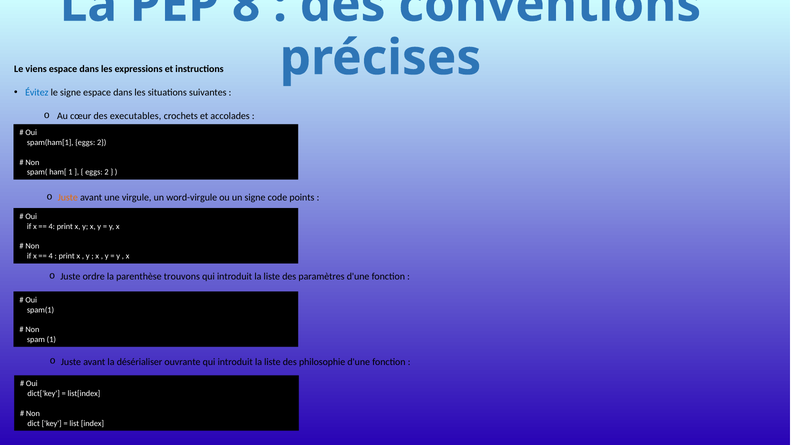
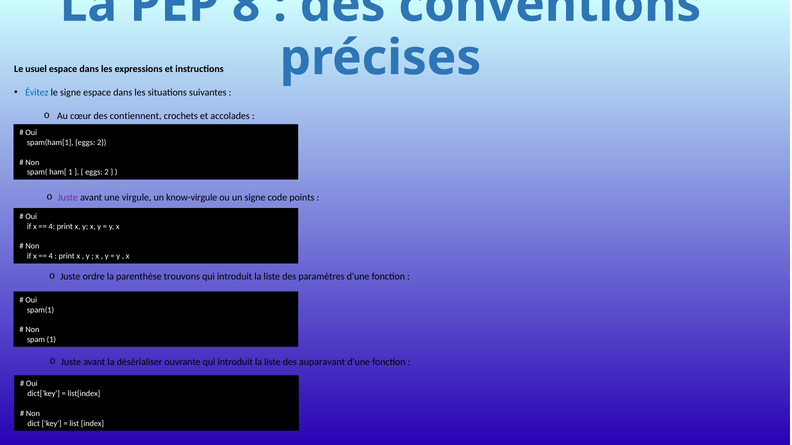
viens: viens -> usuel (36, 69)
executables: executables -> contiennent (136, 116)
Juste colour: orange -> purple (68, 198)
word-virgule: word-virgule -> know-virgule (192, 198)
philosophie: philosophie -> auparavant (322, 362)
